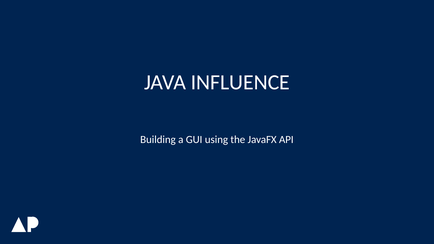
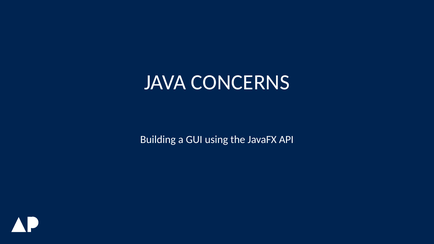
INFLUENCE: INFLUENCE -> CONCERNS (240, 82)
